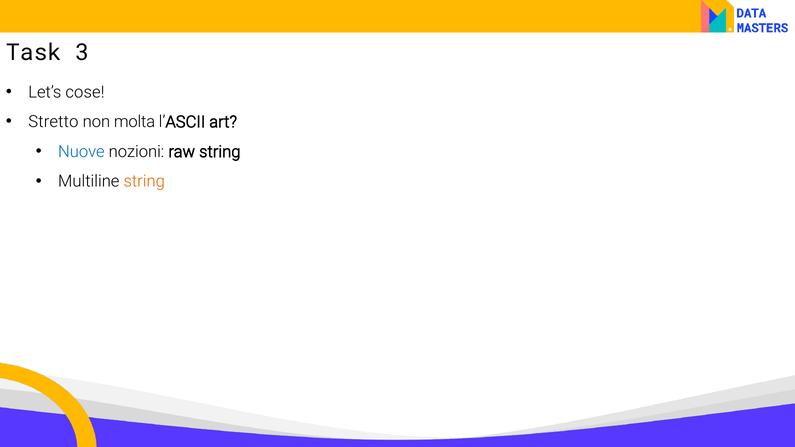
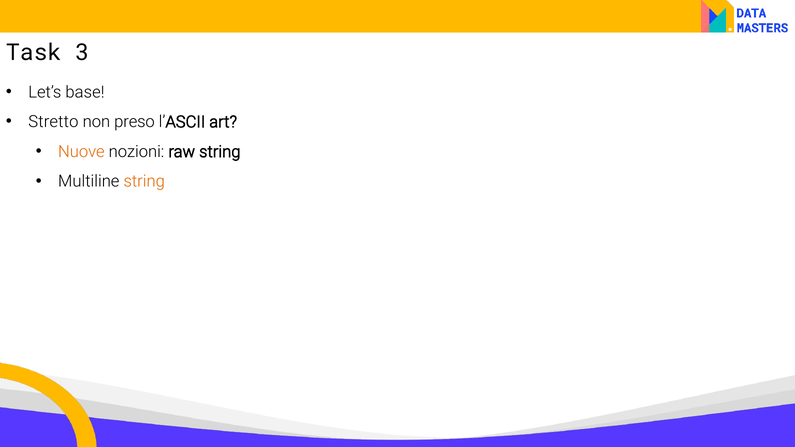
cose: cose -> base (85, 92)
molta: molta -> preso (134, 122)
Nuove colour: blue -> orange (81, 152)
